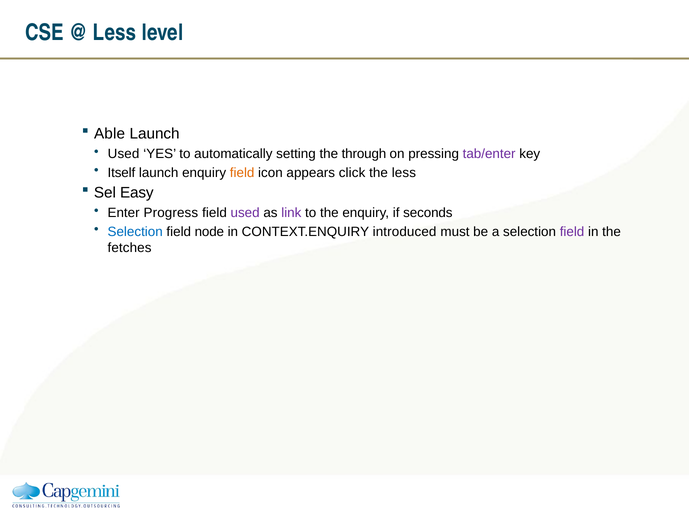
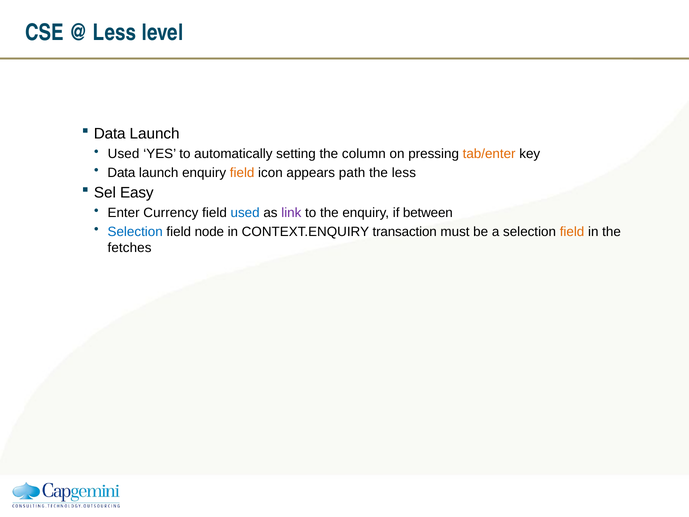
Able: Able -> Data (110, 134)
through: through -> column (364, 154)
tab/enter colour: purple -> orange (489, 154)
Itself: Itself -> Data (121, 173)
click: click -> path (352, 173)
Progress: Progress -> Currency (171, 213)
used colour: purple -> blue (245, 213)
seconds: seconds -> between (428, 213)
introduced: introduced -> transaction (405, 232)
field colour: purple -> orange (572, 232)
